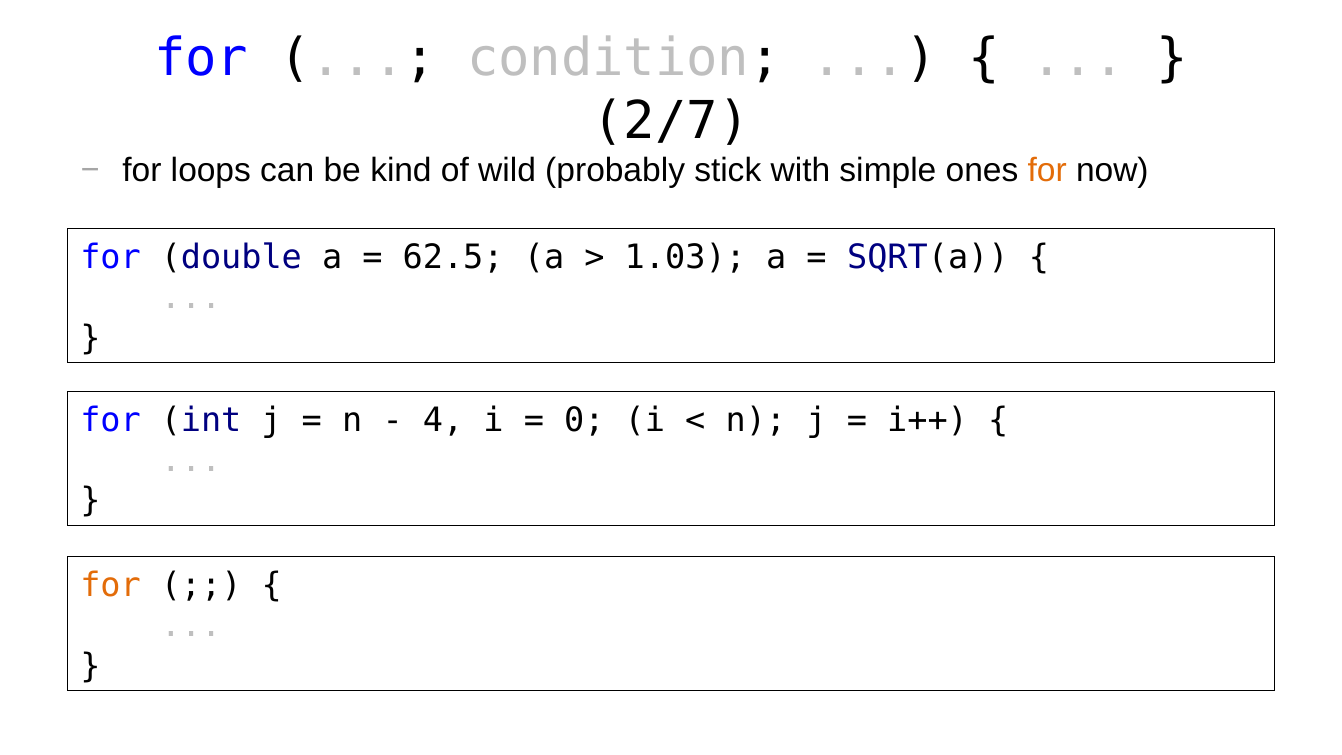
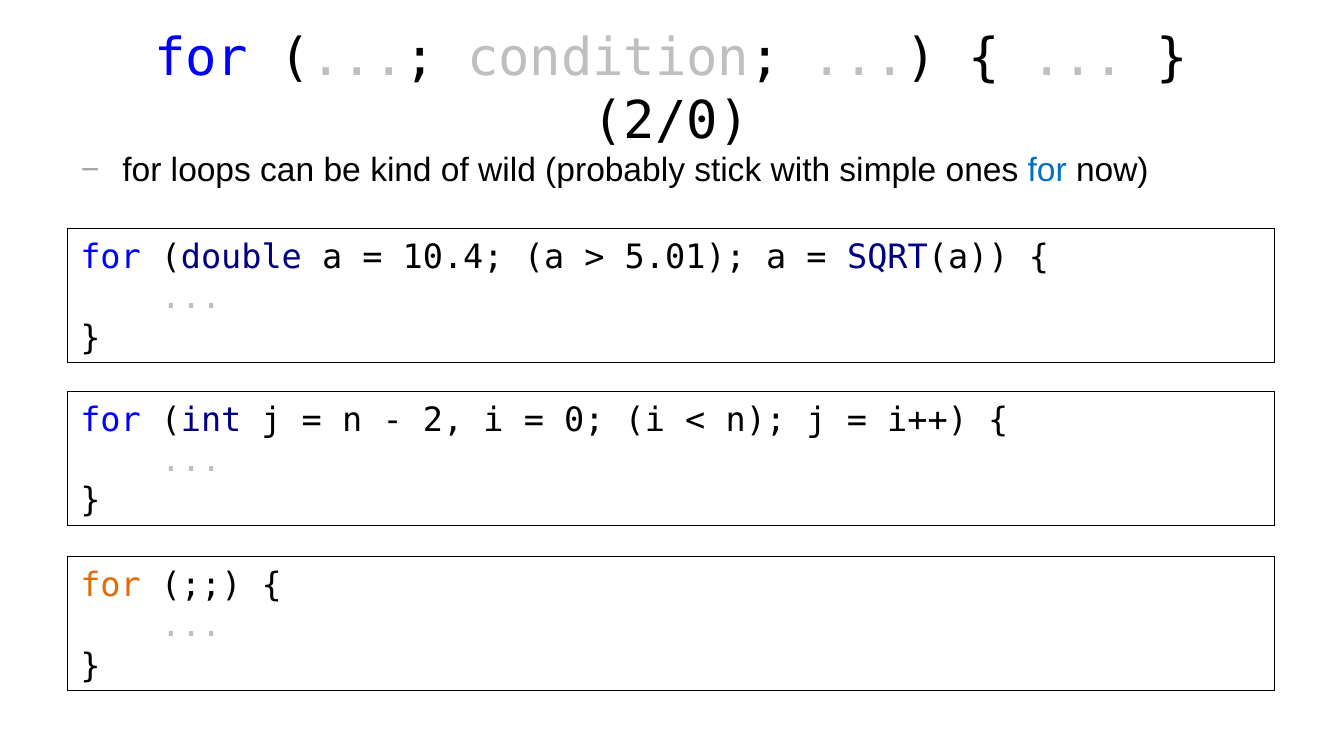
2/7: 2/7 -> 2/0 (671, 121)
for colour: orange -> blue (1047, 171)
62.5: 62.5 -> 10.4 (453, 257)
1.03: 1.03 -> 5.01 (685, 257)
4: 4 -> 2 (443, 420)
